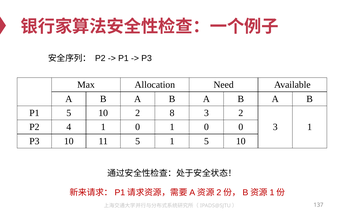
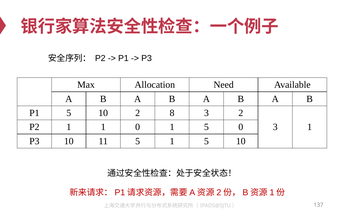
P2 4: 4 -> 1 (69, 127)
0 1 0: 0 -> 5 (206, 127)
